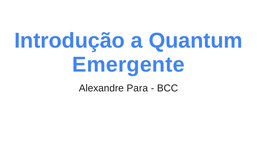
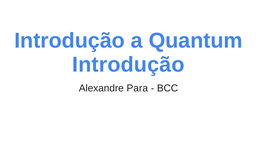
Emergente: Emergente -> Introdução (128, 64)
